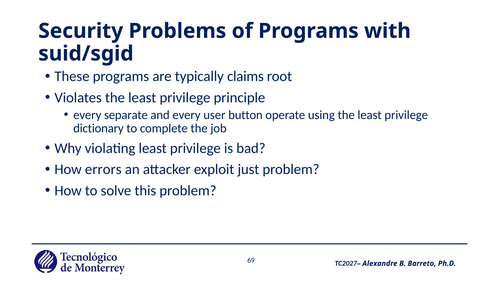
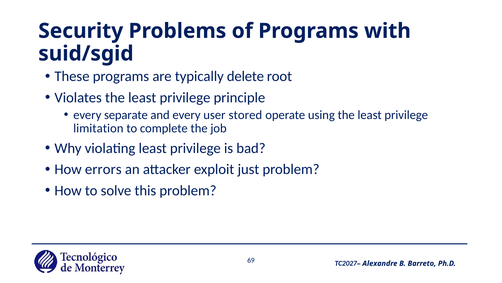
claims: claims -> delete (245, 76)
button: button -> stored (245, 115)
dictionary: dictionary -> limitation (98, 128)
